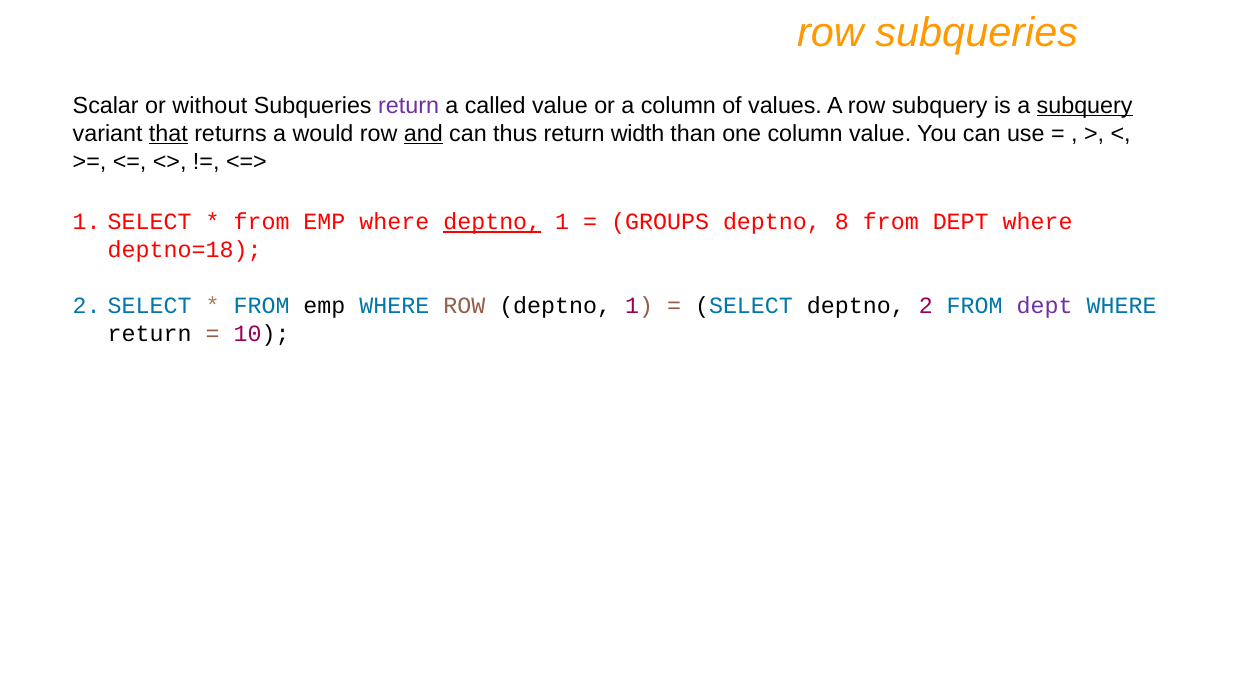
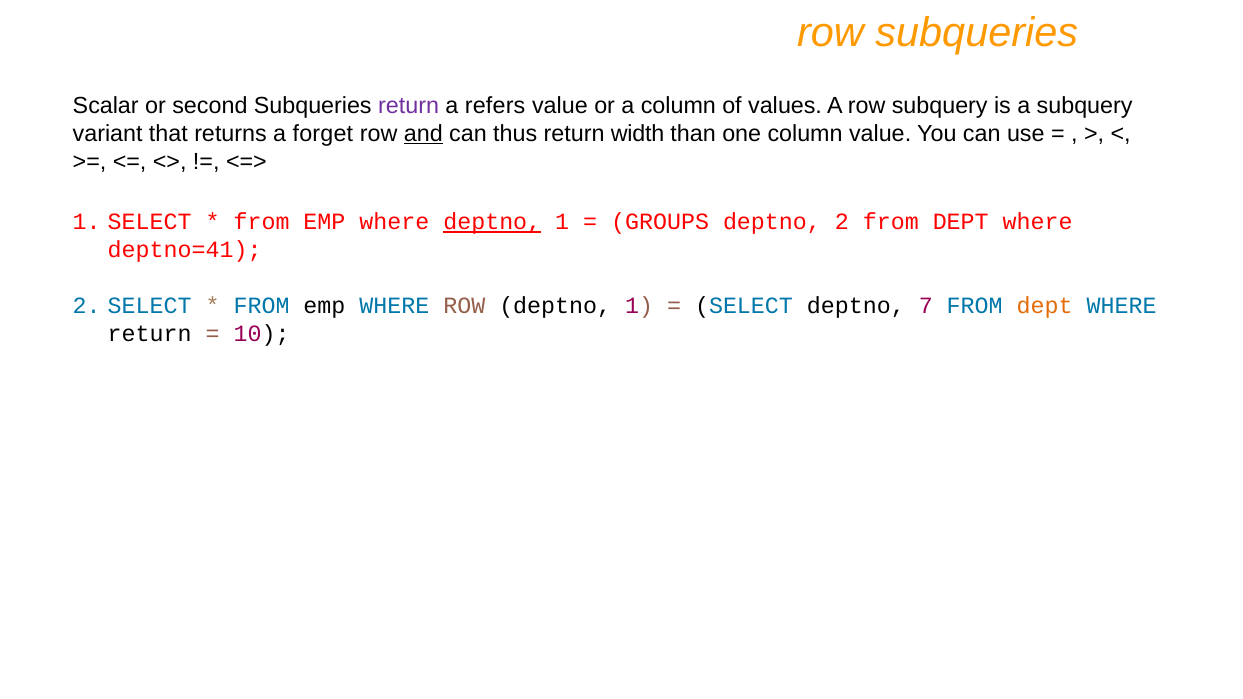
without: without -> second (210, 106)
called: called -> refers (495, 106)
subquery underline: present -> none (1085, 106)
that underline: present -> none (168, 134)
would: would -> forget (323, 134)
deptno 8: 8 -> 2 (842, 222)
deptno=18: deptno=18 -> deptno=41 (185, 250)
deptno 2: 2 -> 7 (926, 306)
dept colour: purple -> orange (1045, 306)
